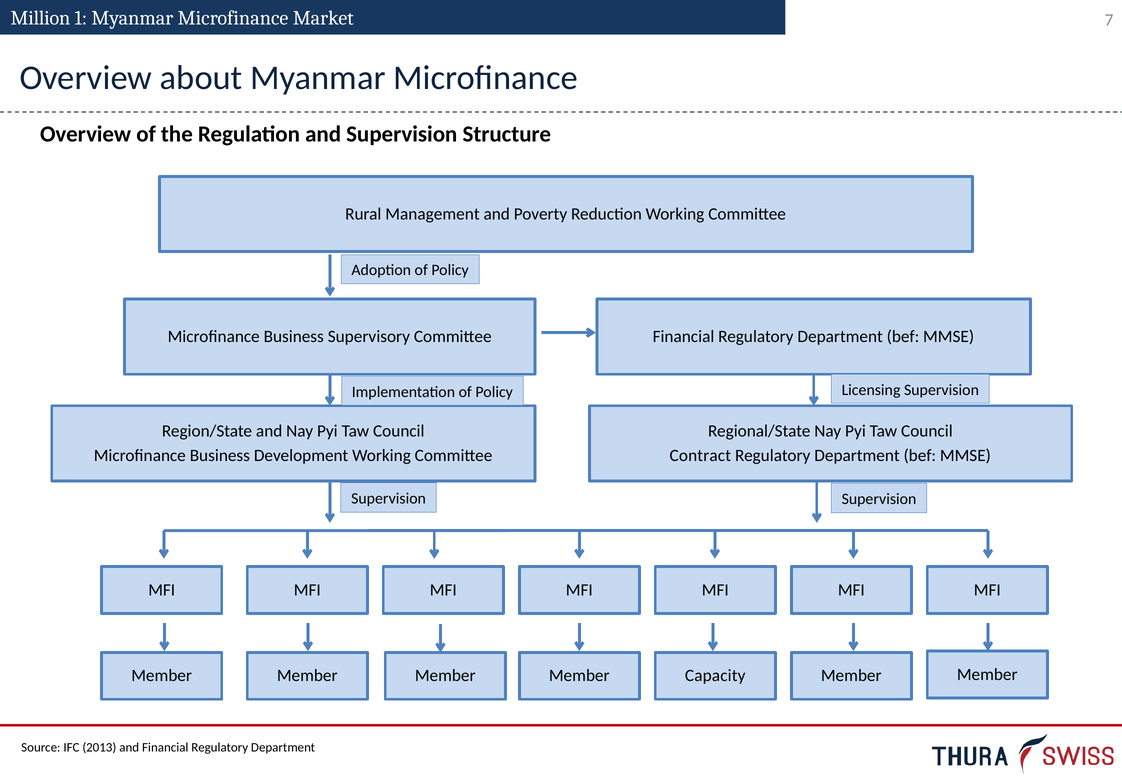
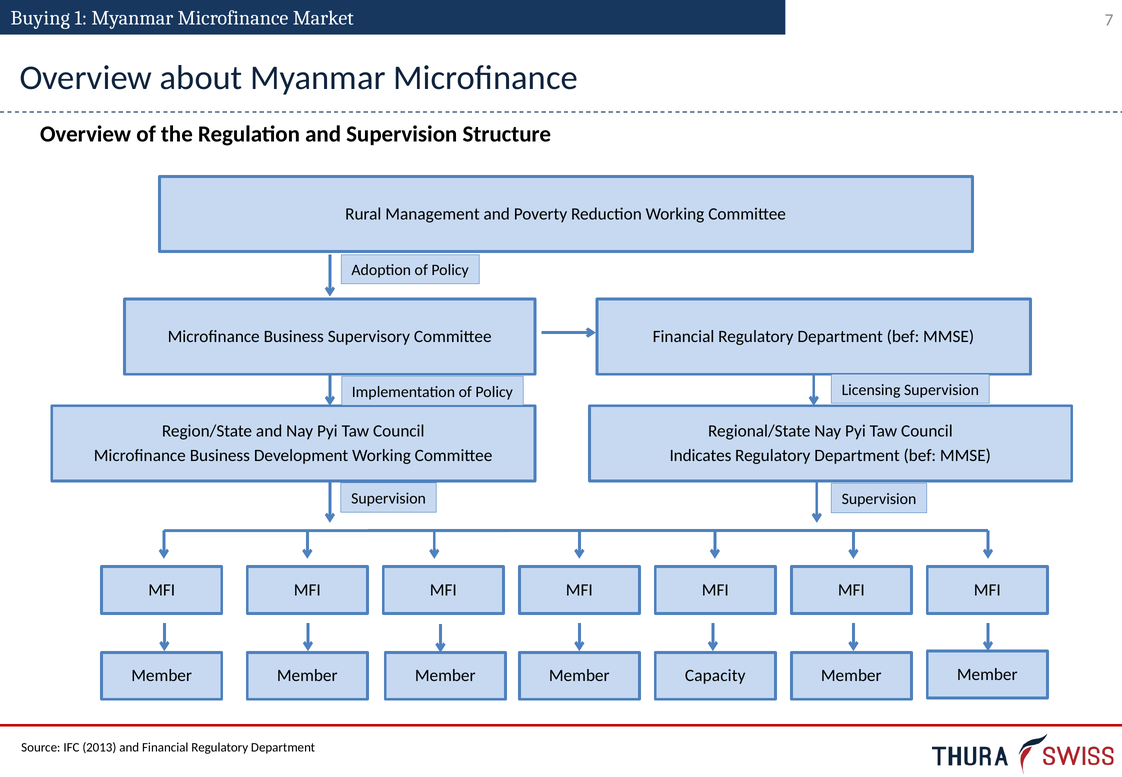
Million: Million -> Buying (40, 18)
Contract: Contract -> Indicates (700, 455)
